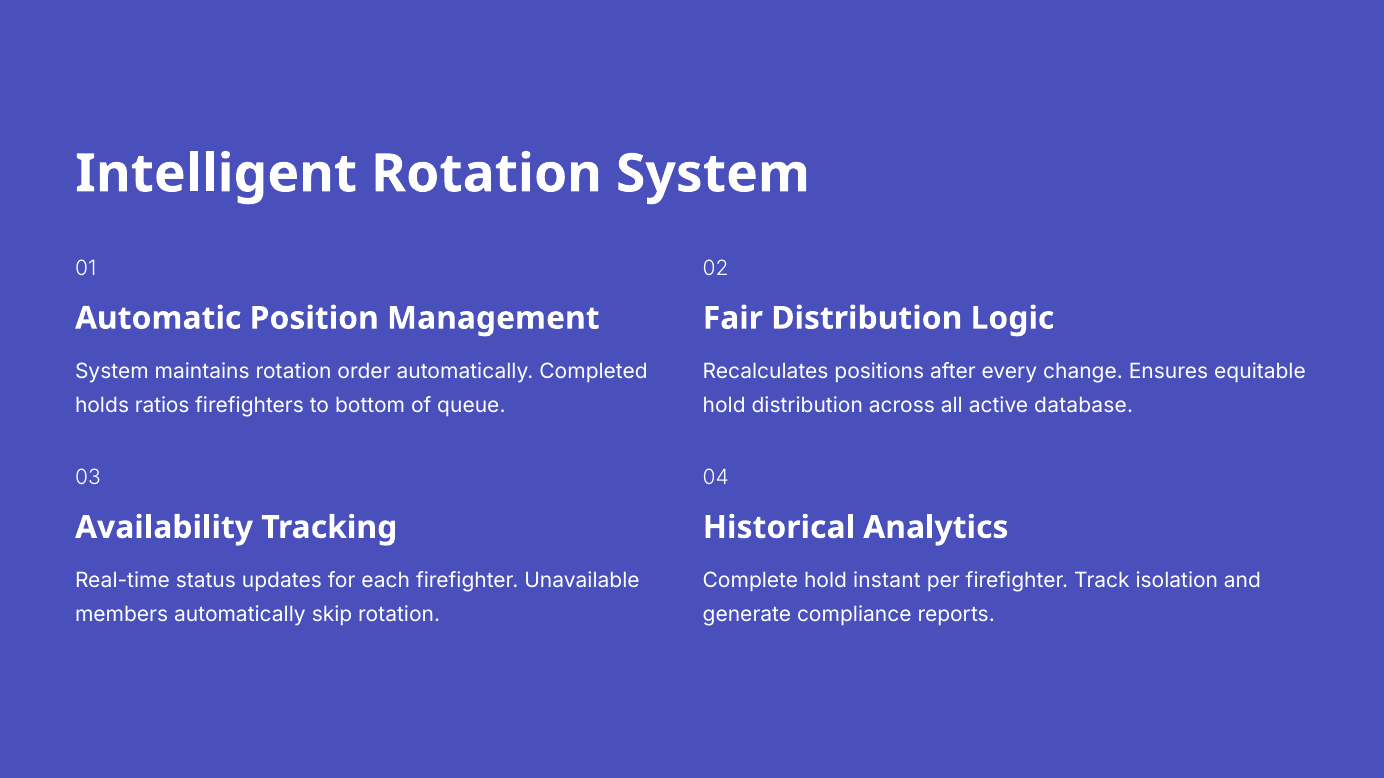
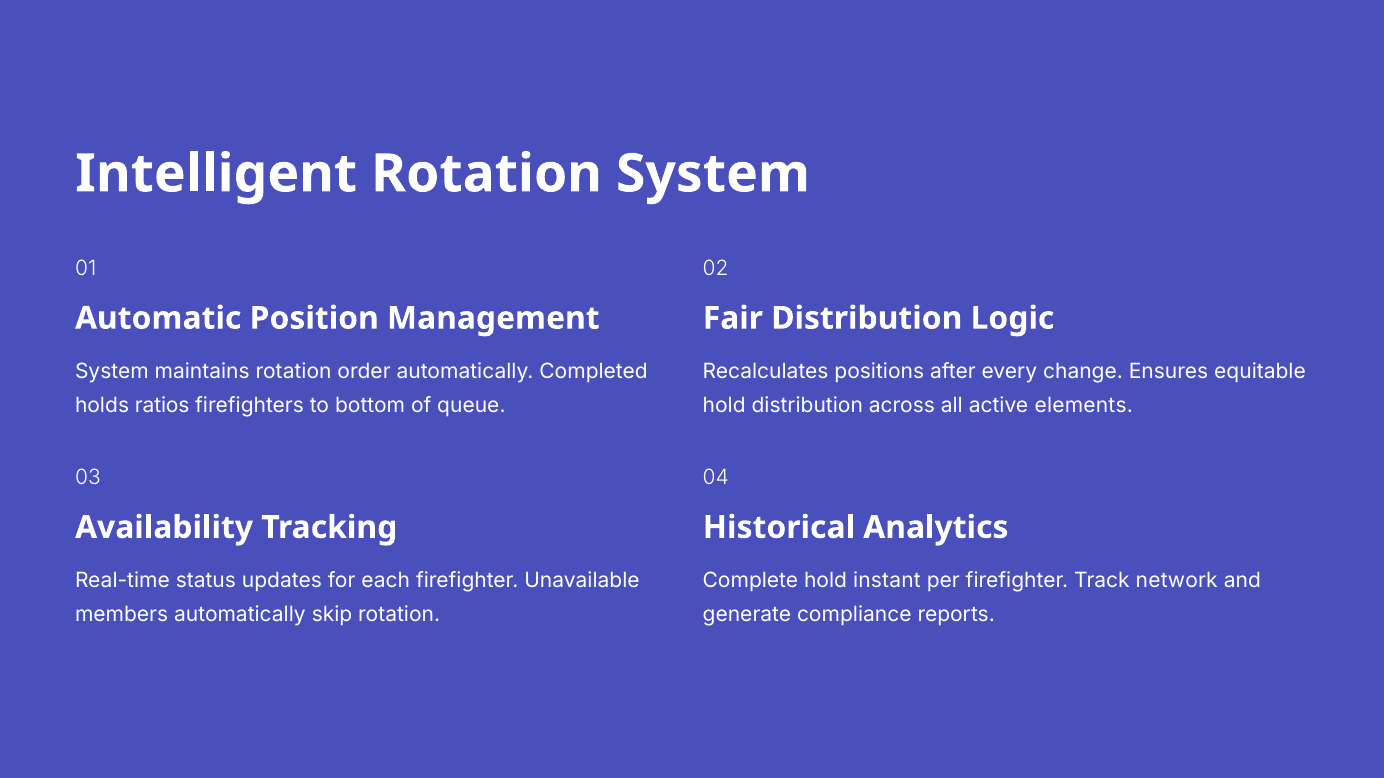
database: database -> elements (1084, 406)
isolation: isolation -> network (1177, 581)
